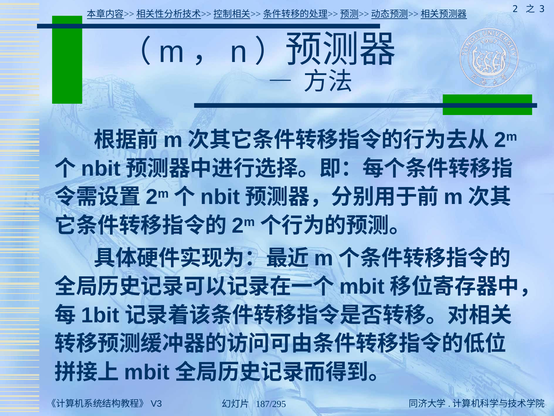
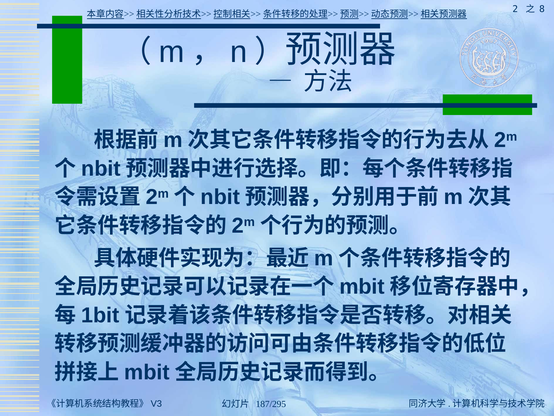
3: 3 -> 8 (542, 9)
